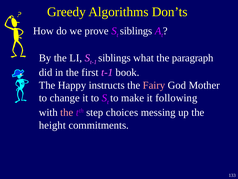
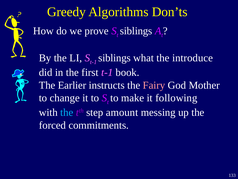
paragraph: paragraph -> introduce (193, 58)
Happy: Happy -> Earlier (72, 85)
the colour: pink -> light blue (67, 112)
choices: choices -> amount (122, 112)
height: height -> forced (52, 125)
